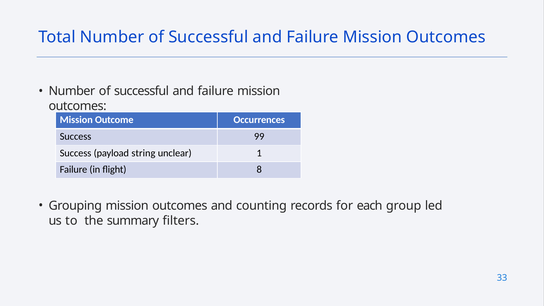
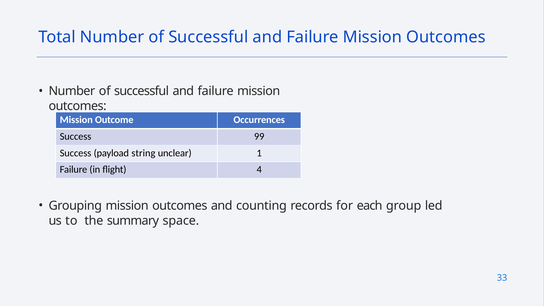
8: 8 -> 4 (259, 170)
filters: filters -> space (181, 221)
